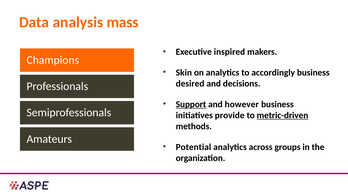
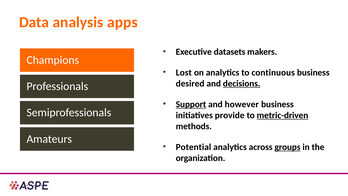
mass: mass -> apps (122, 22)
inspired: inspired -> datasets (230, 52)
Skin: Skin -> Lost (184, 72)
accordingly: accordingly -> continuous (273, 72)
decisions underline: none -> present (242, 83)
groups underline: none -> present (288, 147)
